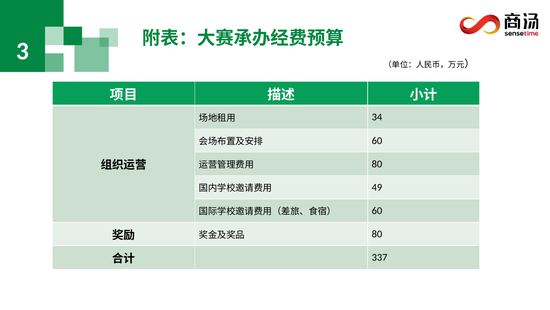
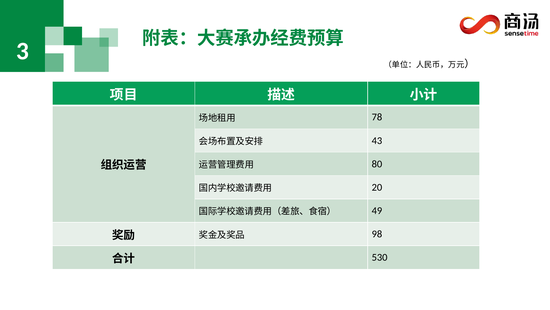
34: 34 -> 78 (377, 117)
60: 60 -> 43 (377, 140)
49: 49 -> 20 (377, 187)
60: 60 -> 49 (377, 210)
80: 80 -> 98 (377, 234)
337: 337 -> 530 (380, 257)
